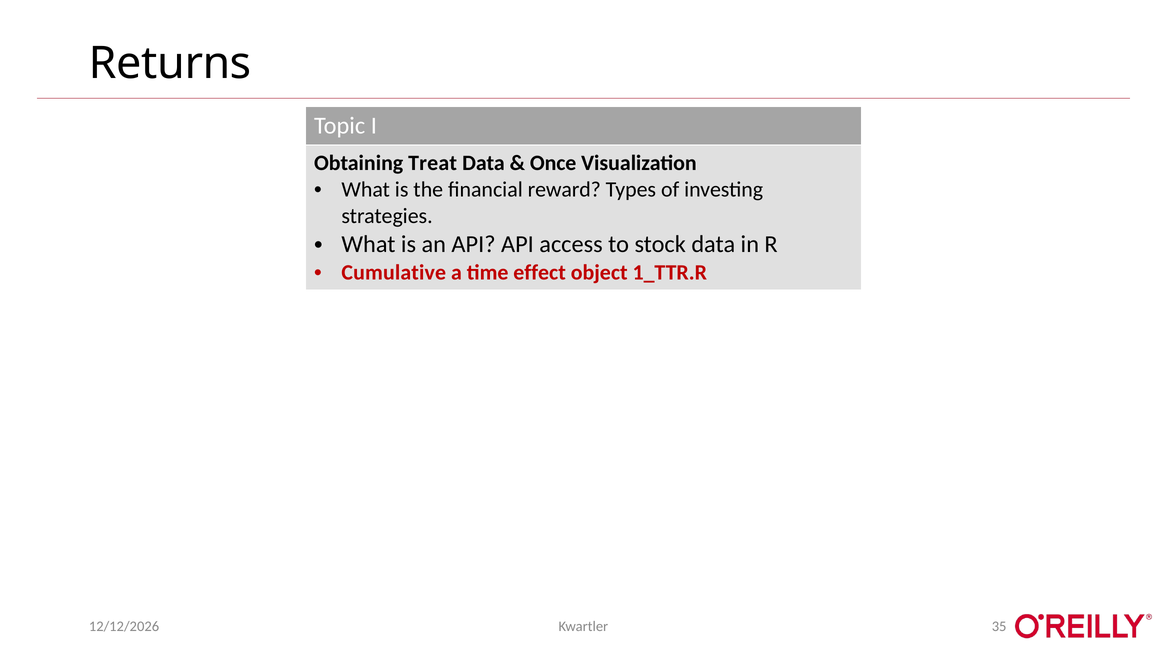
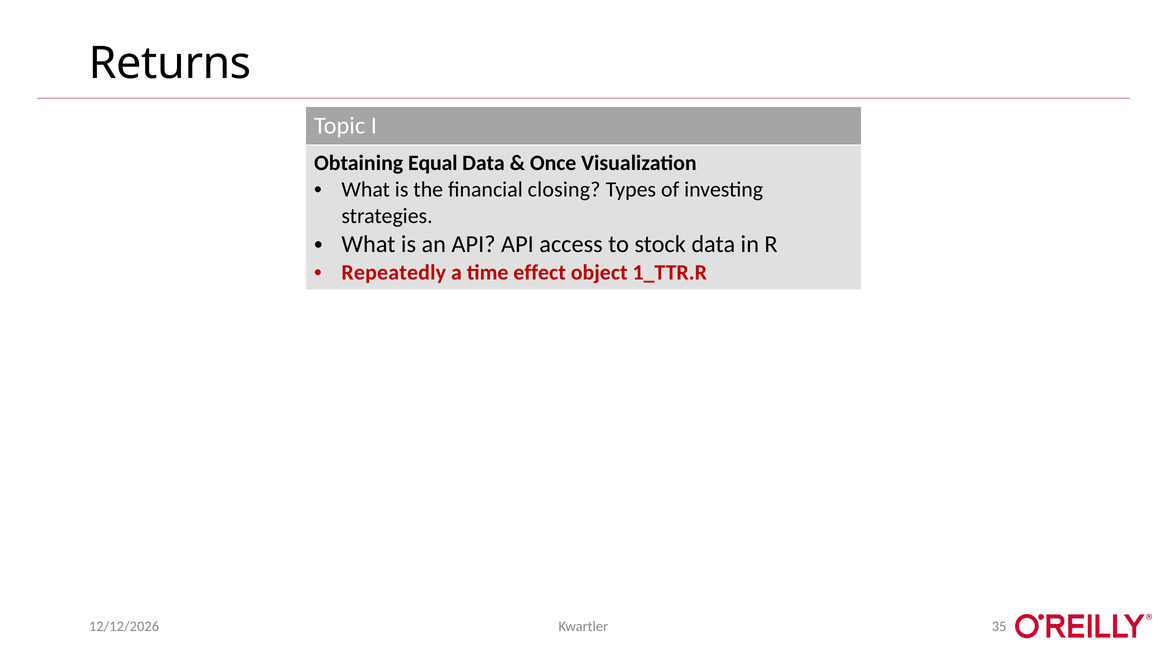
Treat: Treat -> Equal (433, 163)
reward: reward -> closing (564, 190)
Cumulative: Cumulative -> Repeatedly (394, 273)
